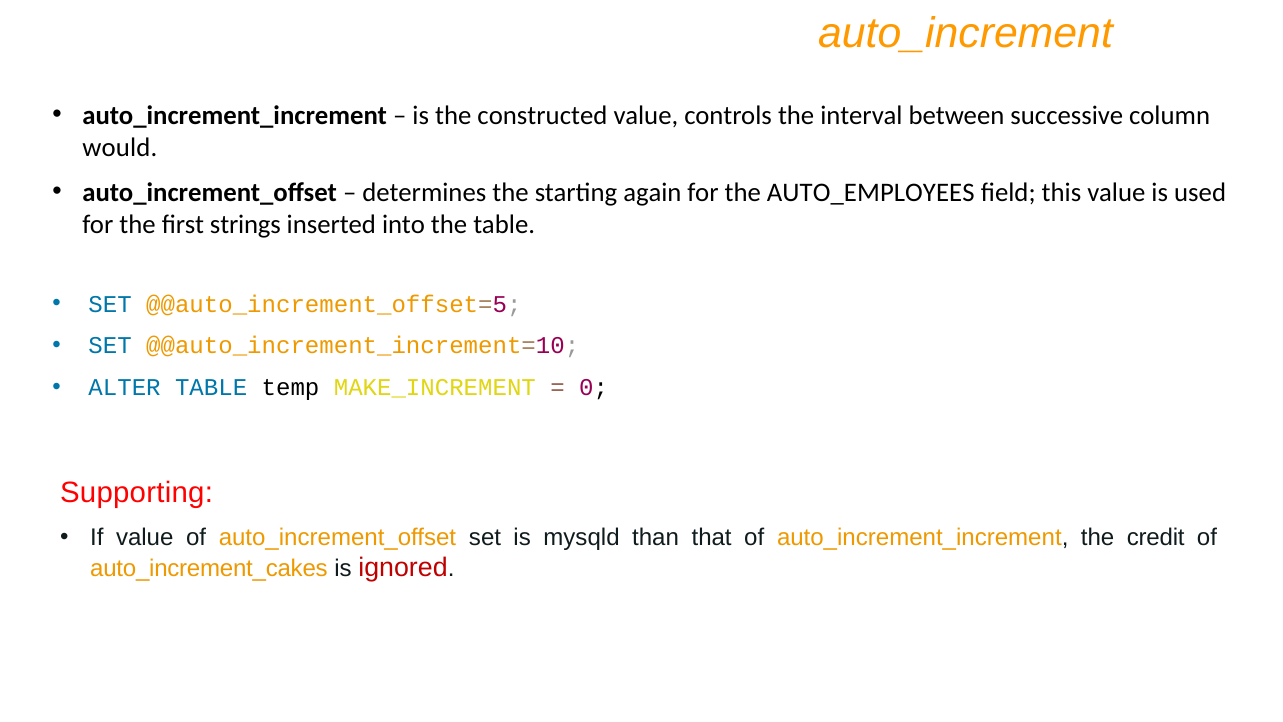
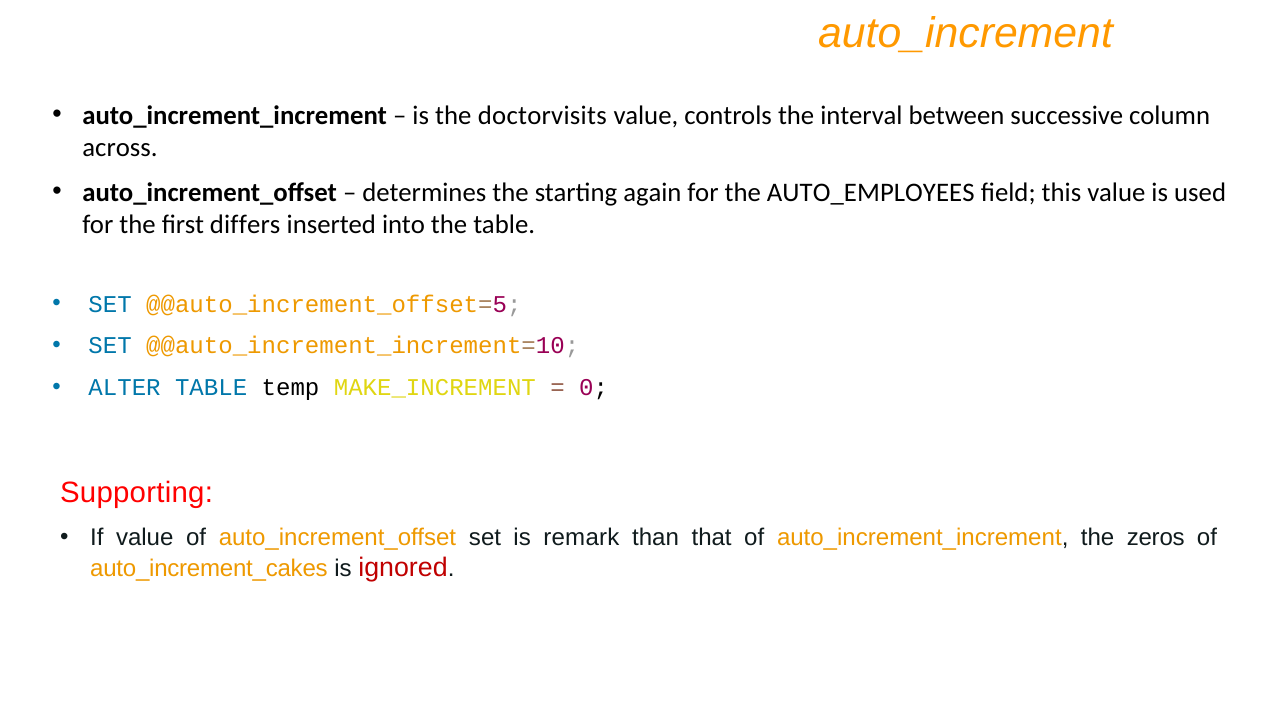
constructed: constructed -> doctorvisits (542, 115)
would: would -> across (120, 147)
strings: strings -> differs (245, 224)
mysqld: mysqld -> remark (581, 537)
credit: credit -> zeros (1156, 537)
